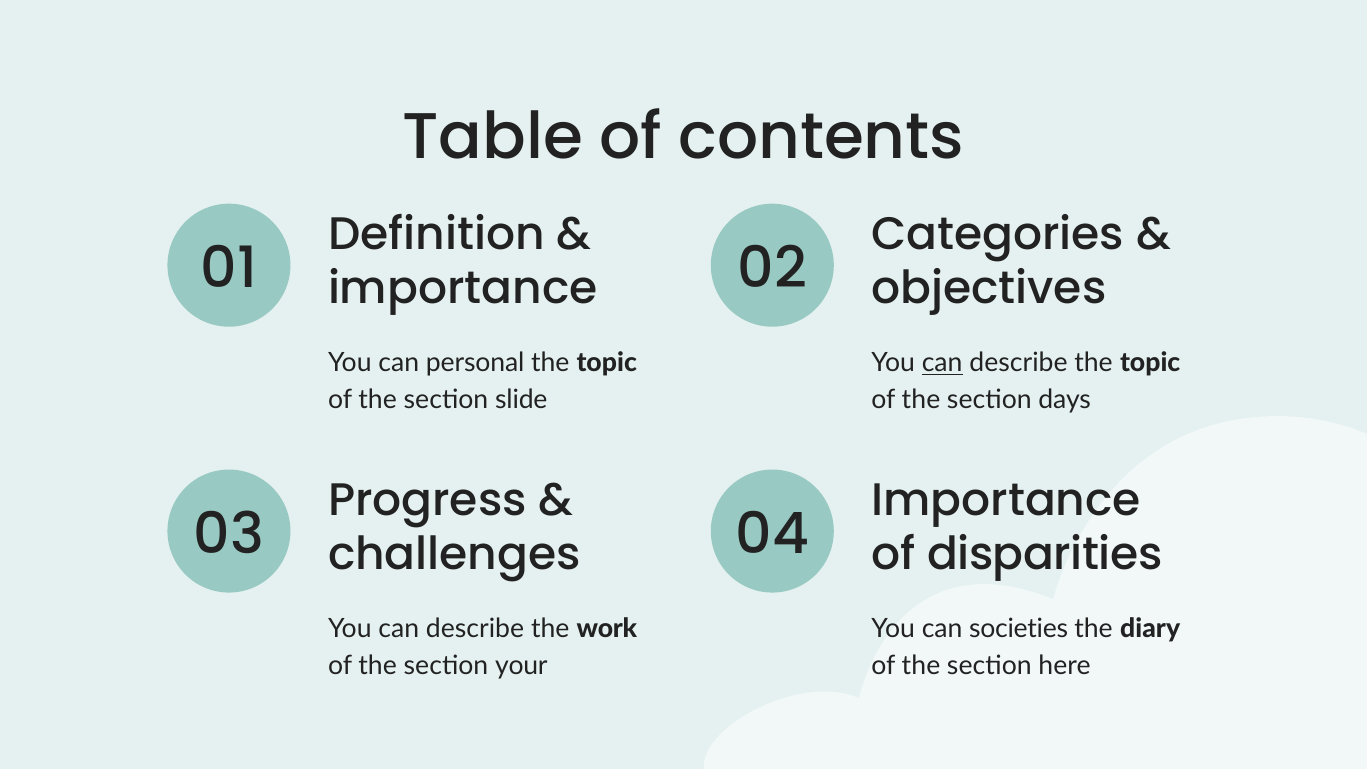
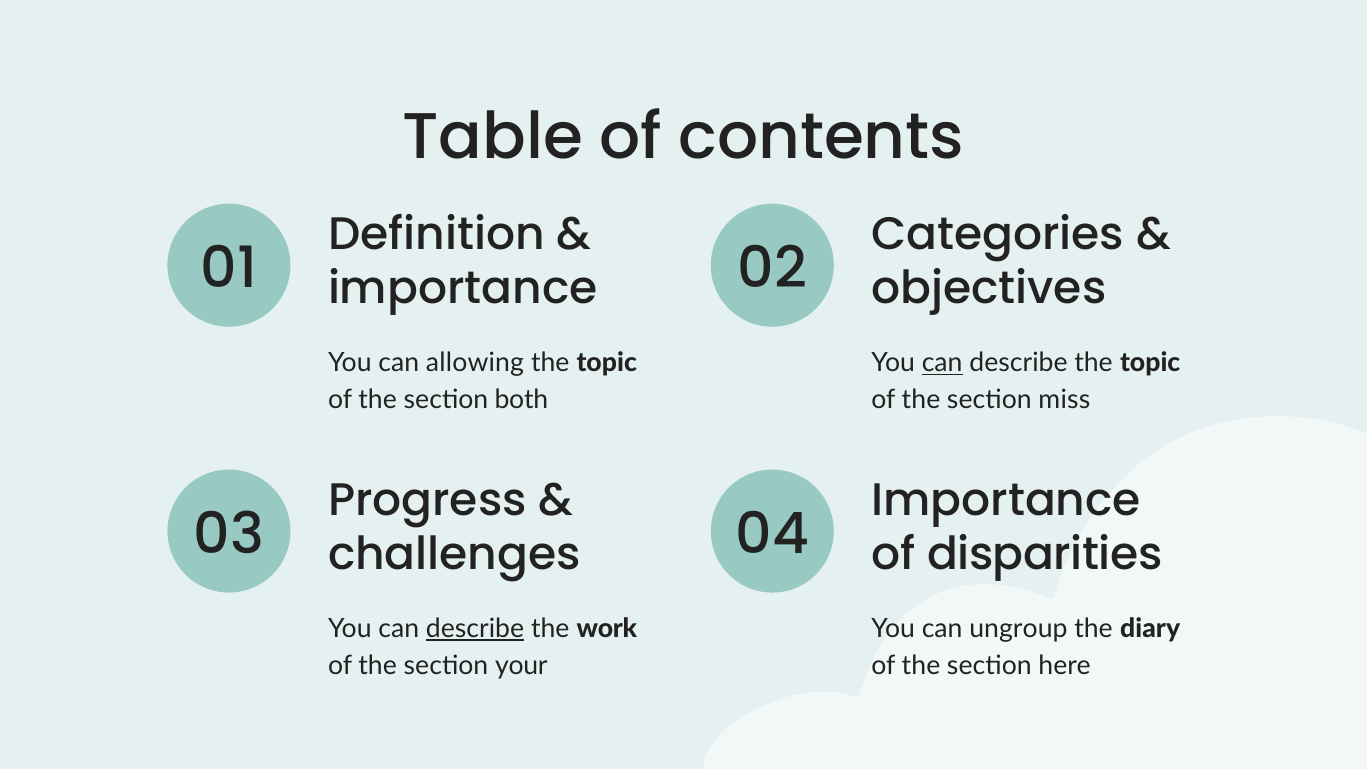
personal: personal -> allowing (475, 363)
slide: slide -> both (521, 400)
days: days -> miss (1064, 400)
describe underline: none -> present (475, 629)
societies: societies -> ungroup (1018, 629)
